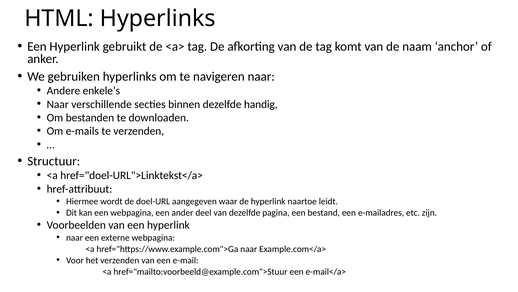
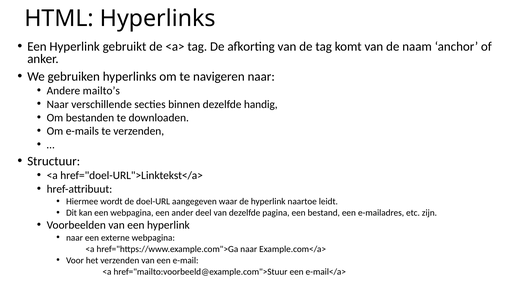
enkele’s: enkele’s -> mailto’s (101, 91)
